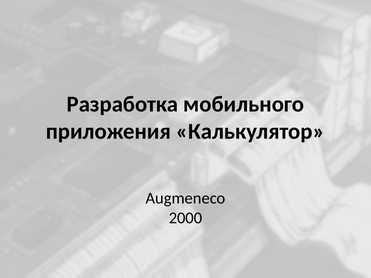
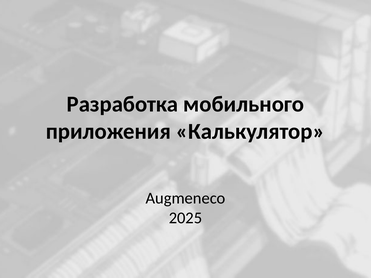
2000: 2000 -> 2025 (185, 218)
